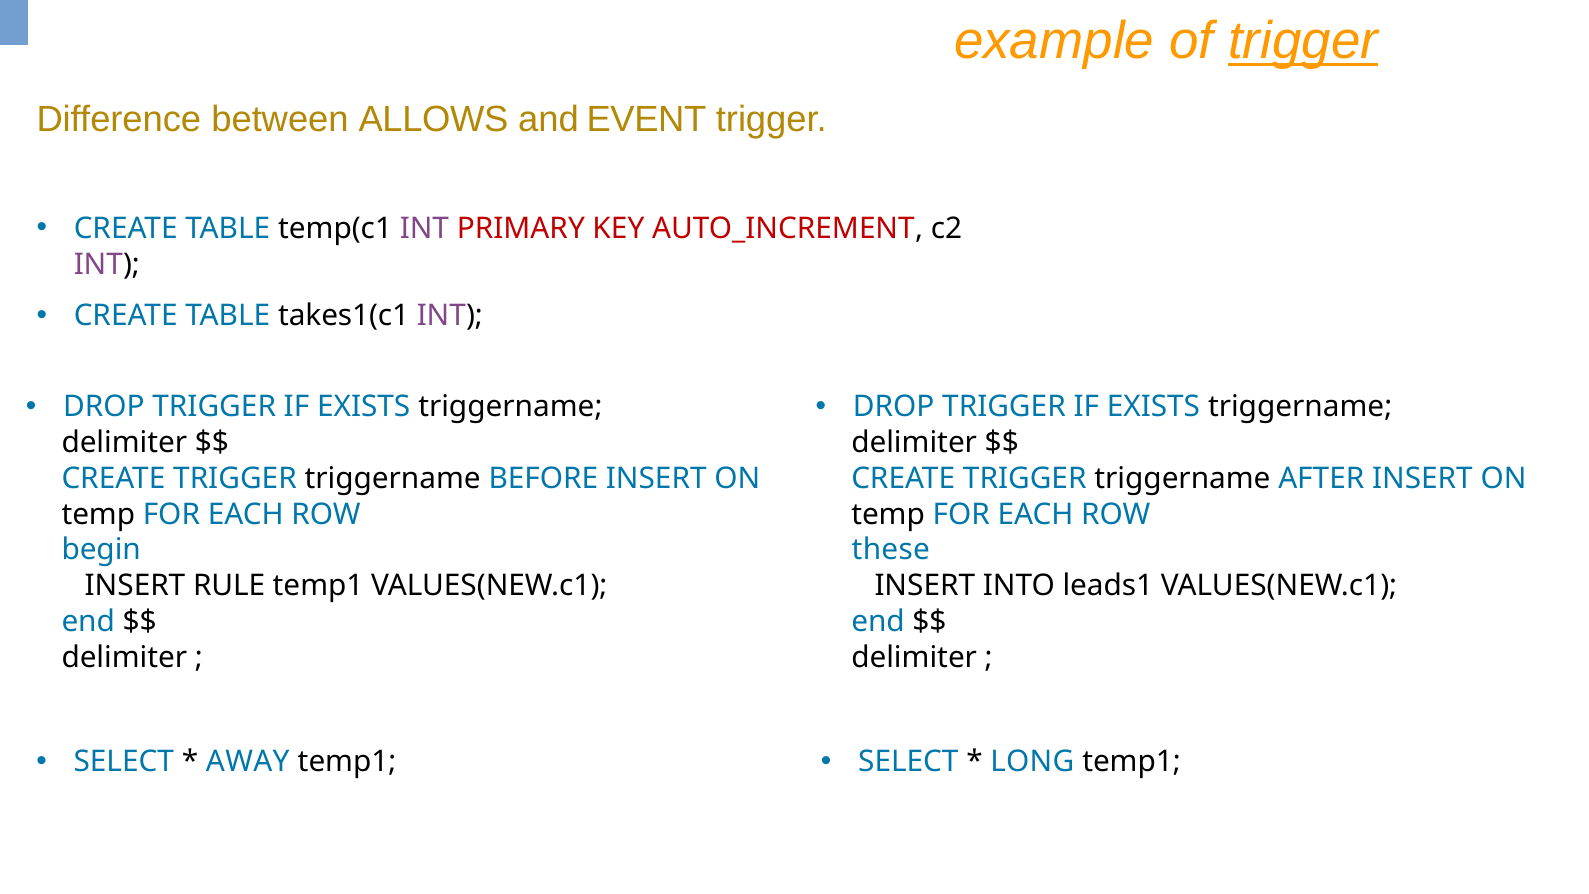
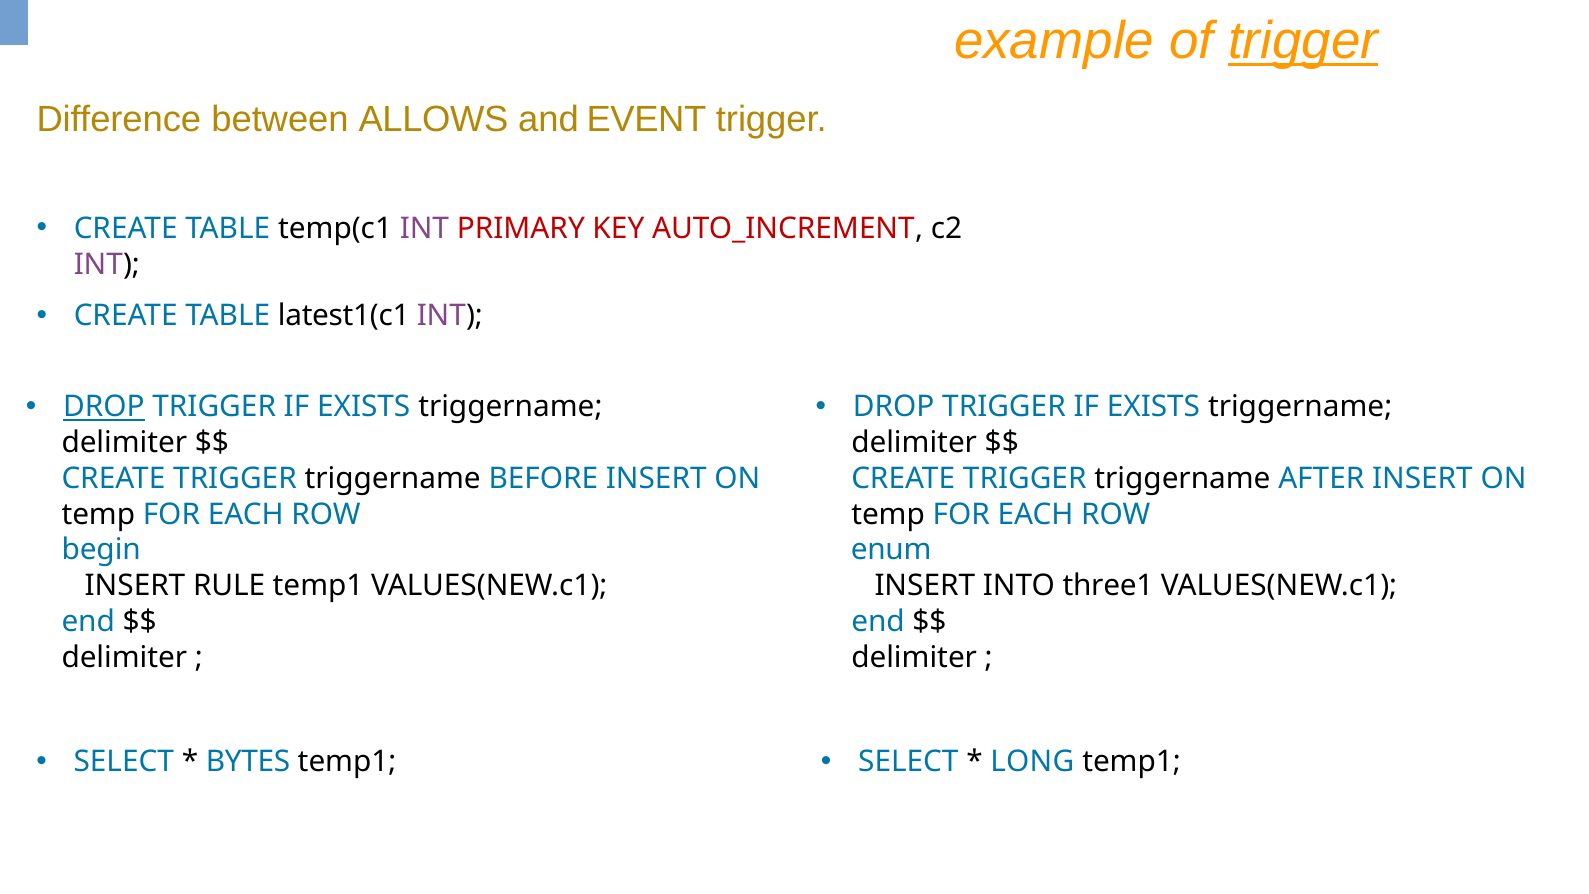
takes1(c1: takes1(c1 -> latest1(c1 (344, 316)
DROP underline: none -> present (104, 407)
these: these -> enum (891, 550)
leads1: leads1 -> three1 (1108, 586)
AWAY: AWAY -> BYTES (248, 762)
